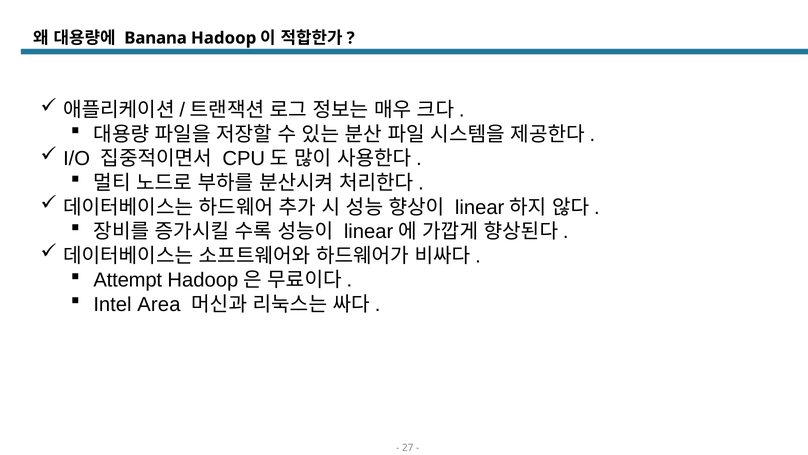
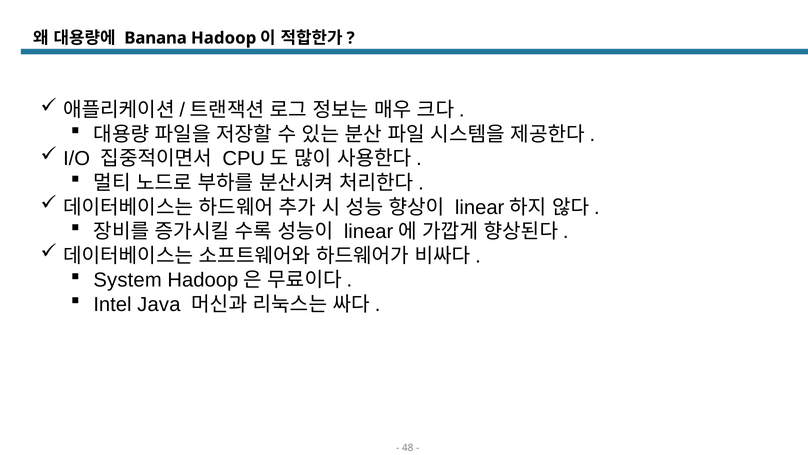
Attempt: Attempt -> System (128, 280)
Area: Area -> Java (159, 304)
27: 27 -> 48 (408, 447)
